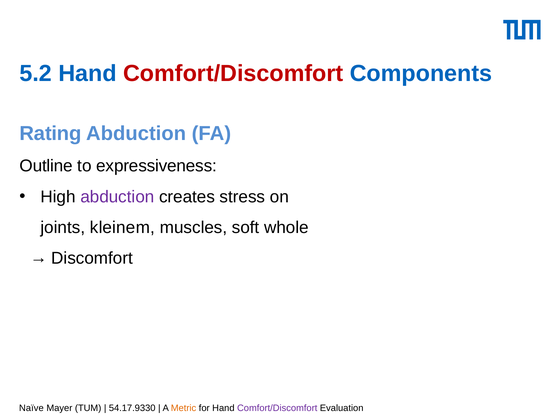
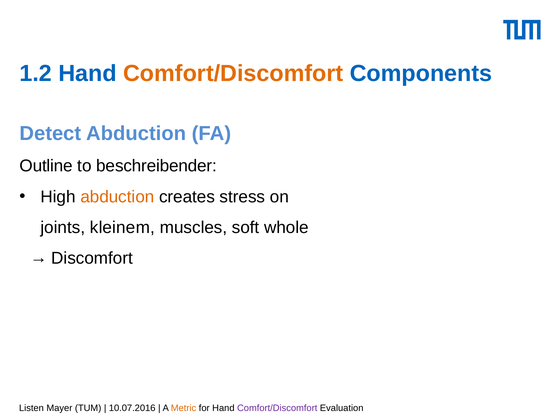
5.2: 5.2 -> 1.2 (36, 73)
Comfort/Discomfort colour: red -> orange (233, 73)
Rating: Rating -> Detect (50, 134)
expressiveness: expressiveness -> beschreibender (157, 166)
abduction colour: purple -> orange (117, 197)
Naïve: Naïve -> Listen (31, 408)
54.17.9330: 54.17.9330 -> 10.07.2016 (132, 408)
